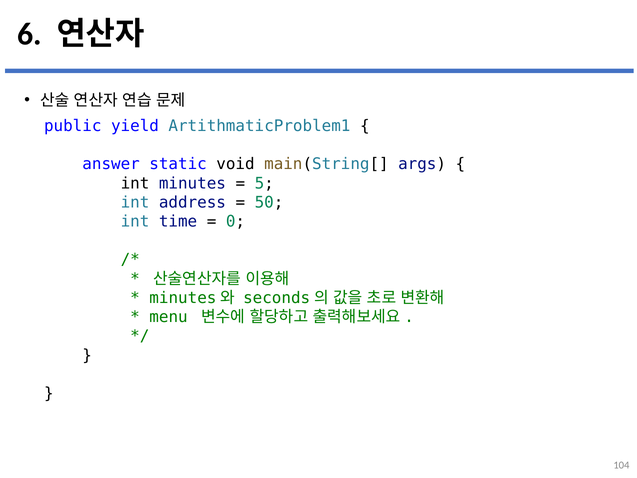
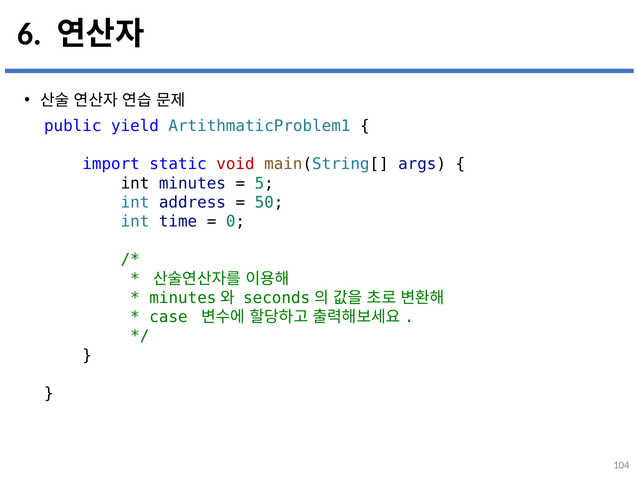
answer: answer -> import (111, 164)
void colour: black -> red (235, 164)
menu: menu -> case (169, 317)
